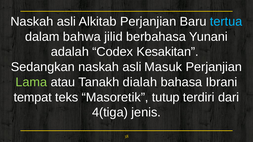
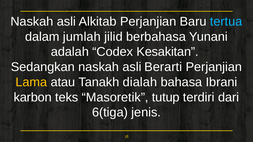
bahwa: bahwa -> jumlah (82, 37)
Masuk: Masuk -> Berarti (163, 67)
Lama colour: light green -> yellow (31, 82)
tempat: tempat -> karbon (33, 97)
4(tiga: 4(tiga -> 6(tiga (110, 113)
